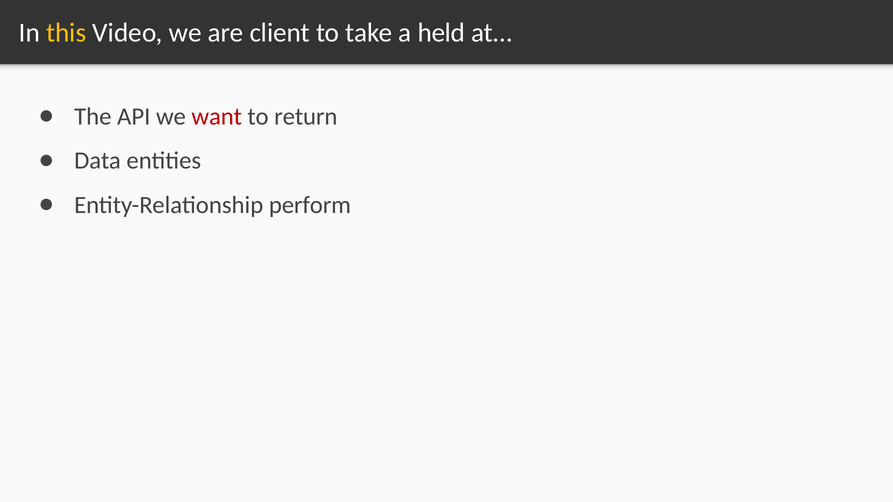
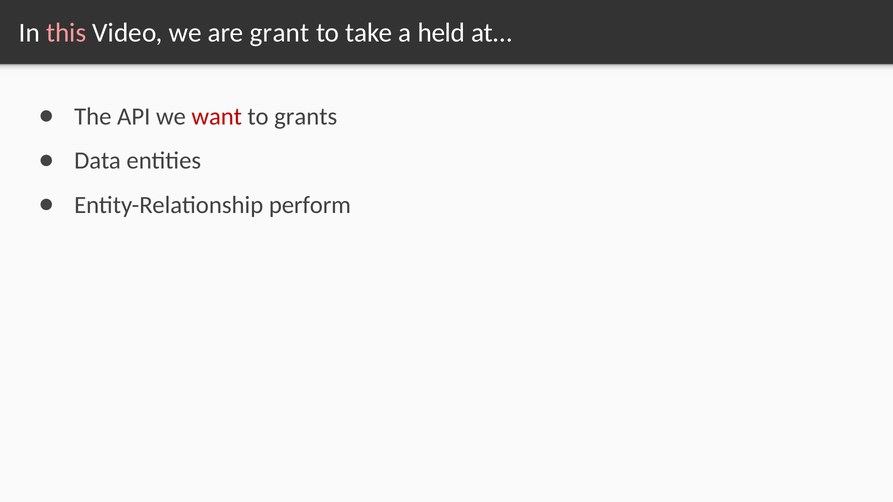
this colour: yellow -> pink (66, 33)
client: client -> grant (280, 33)
return: return -> grants (306, 117)
